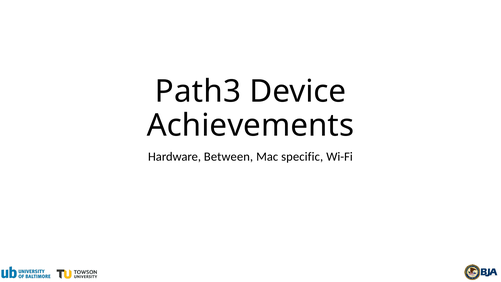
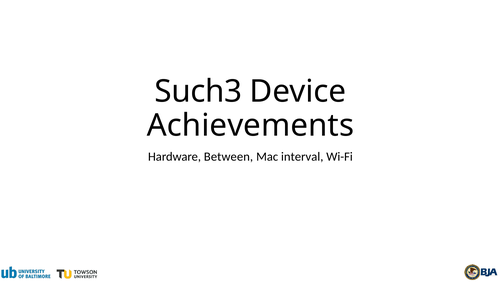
Path3: Path3 -> Such3 (198, 91)
specific: specific -> interval (302, 157)
